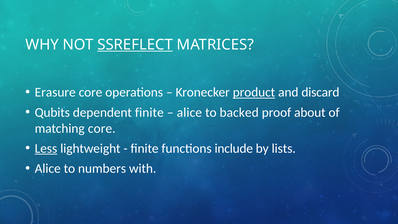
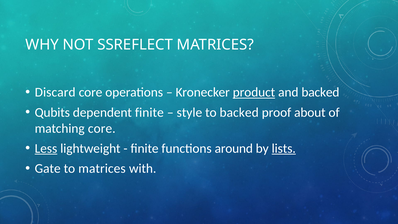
SSREFLECT underline: present -> none (135, 45)
Erasure: Erasure -> Discard (55, 92)
and discard: discard -> backed (320, 92)
alice: alice -> style (189, 112)
include: include -> around (234, 148)
lists underline: none -> present (284, 148)
Alice: Alice -> Gate (48, 169)
to numbers: numbers -> matrices (102, 169)
